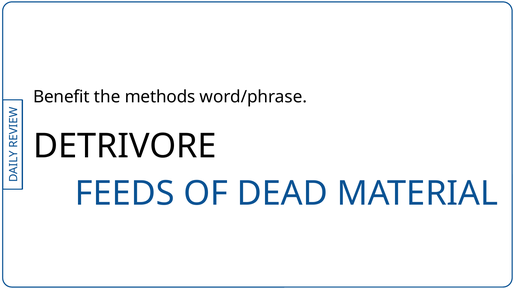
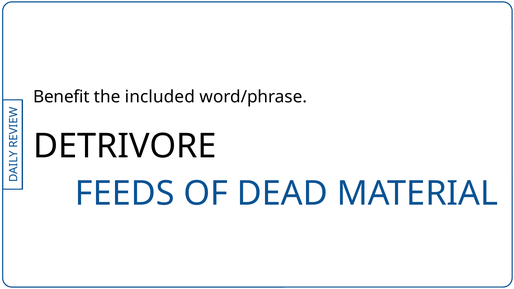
methods: methods -> included (160, 97)
